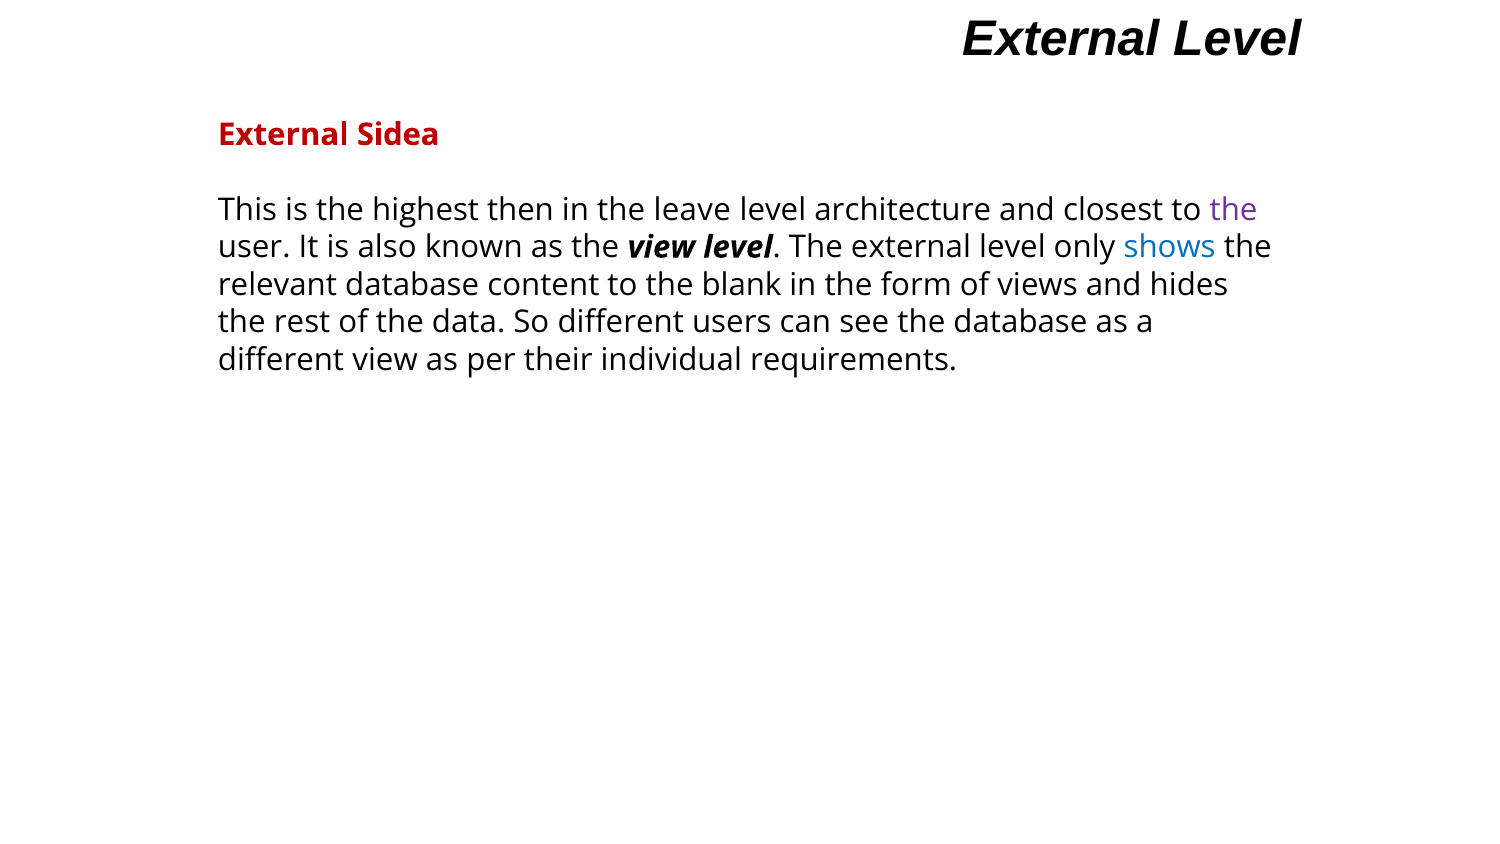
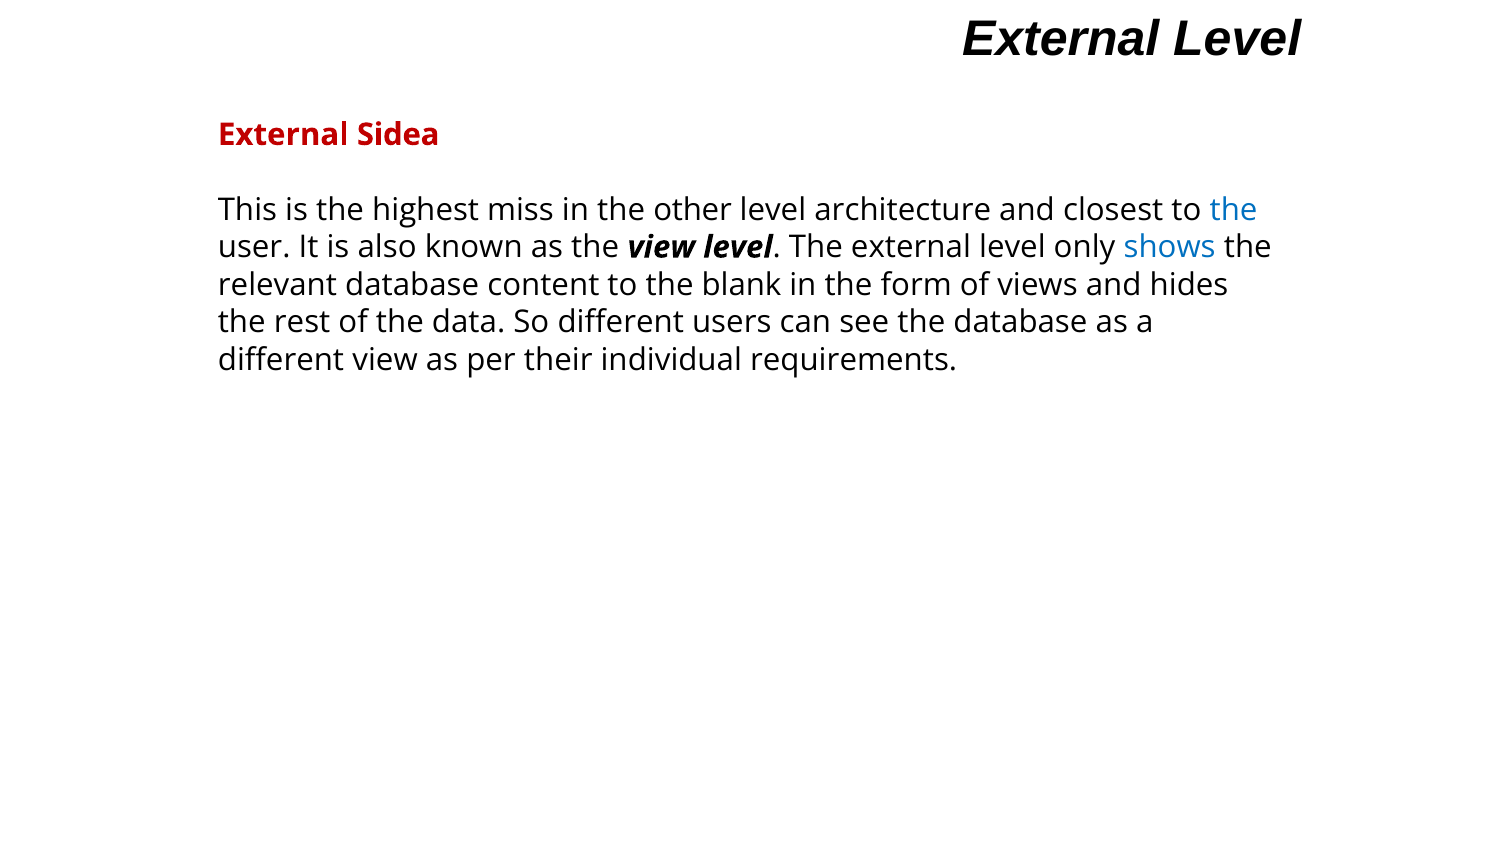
then: then -> miss (520, 210)
leave: leave -> other (693, 210)
the colour: purple -> blue (1234, 210)
